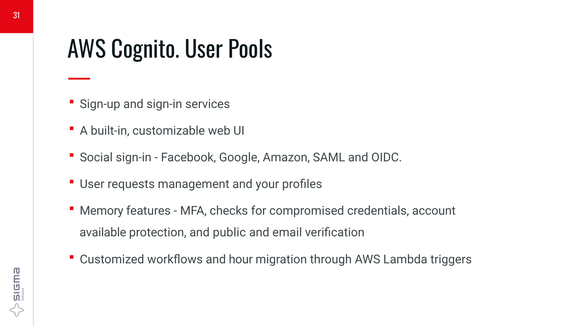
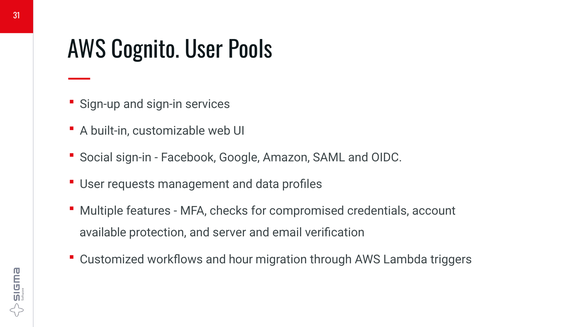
your: your -> data (267, 184)
Memory: Memory -> Multiple (102, 211)
public: public -> server (229, 233)
